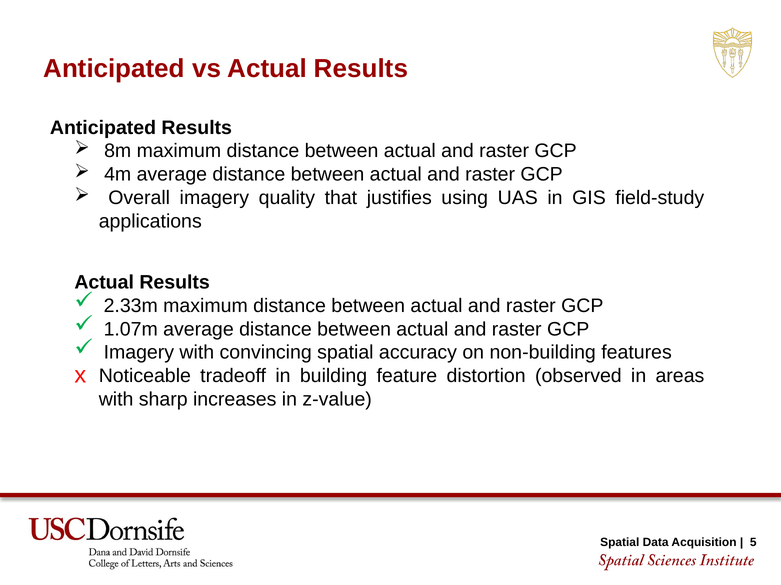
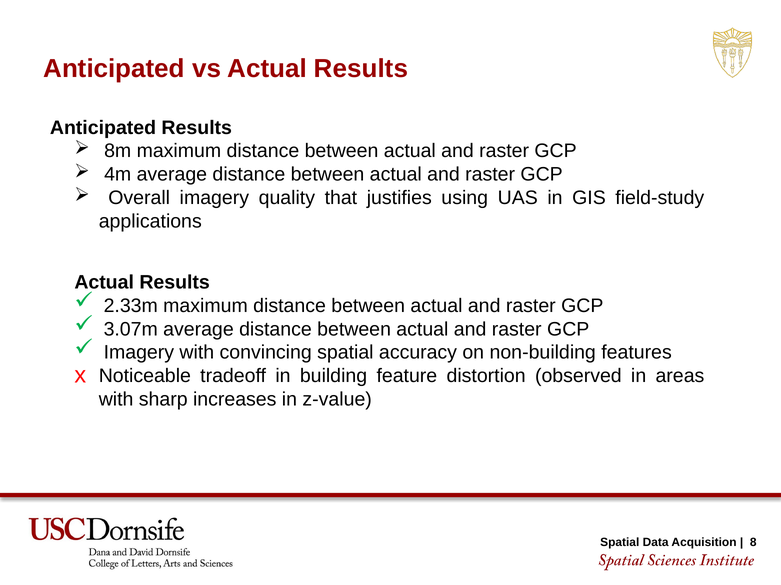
1.07m: 1.07m -> 3.07m (131, 330)
5: 5 -> 8 (753, 543)
